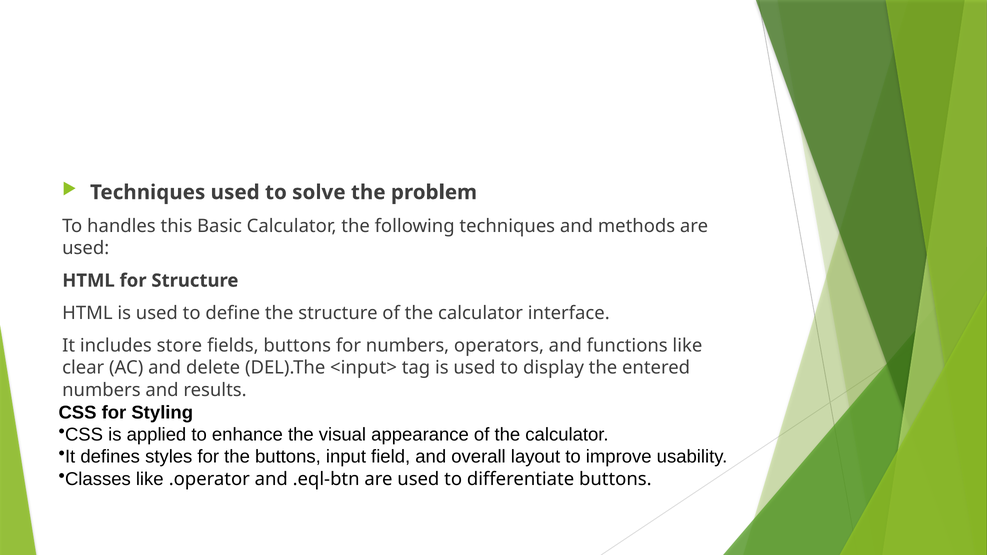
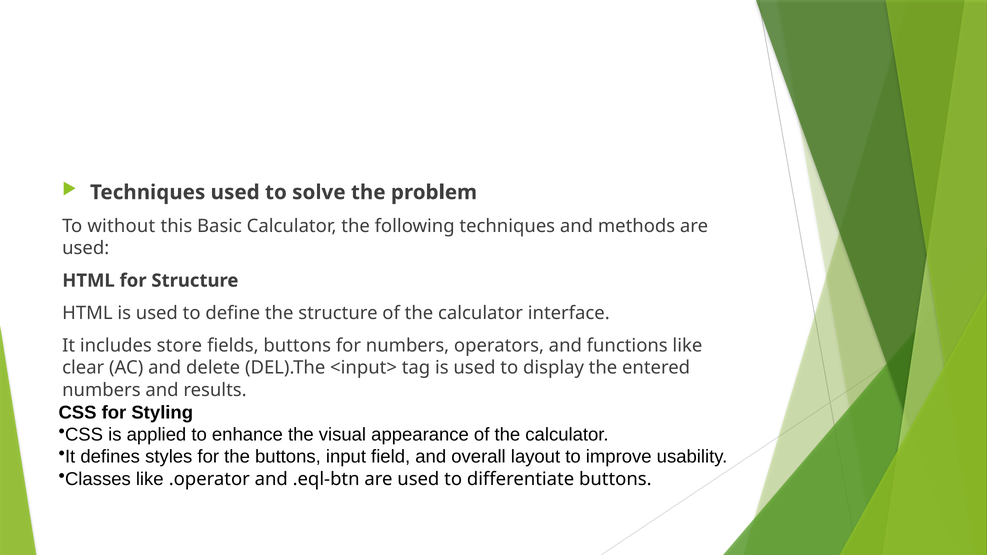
handles: handles -> without (121, 226)
